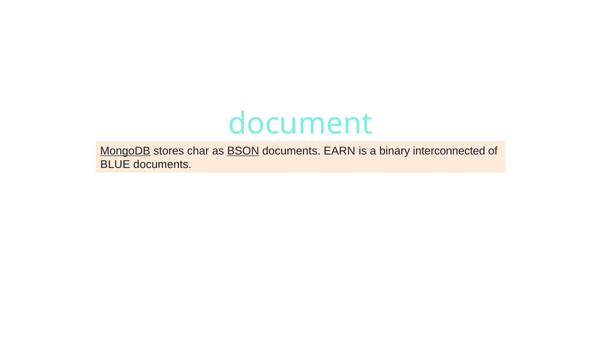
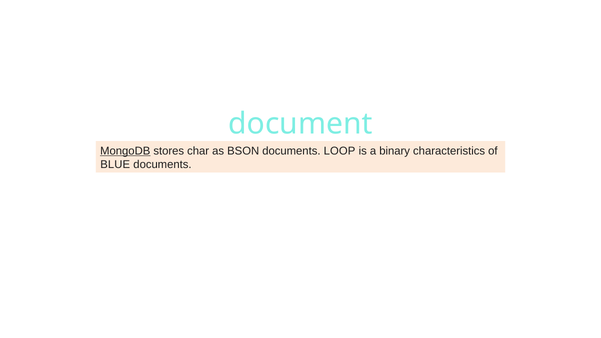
BSON underline: present -> none (243, 151)
EARN: EARN -> LOOP (340, 151)
interconnected: interconnected -> characteristics (449, 151)
